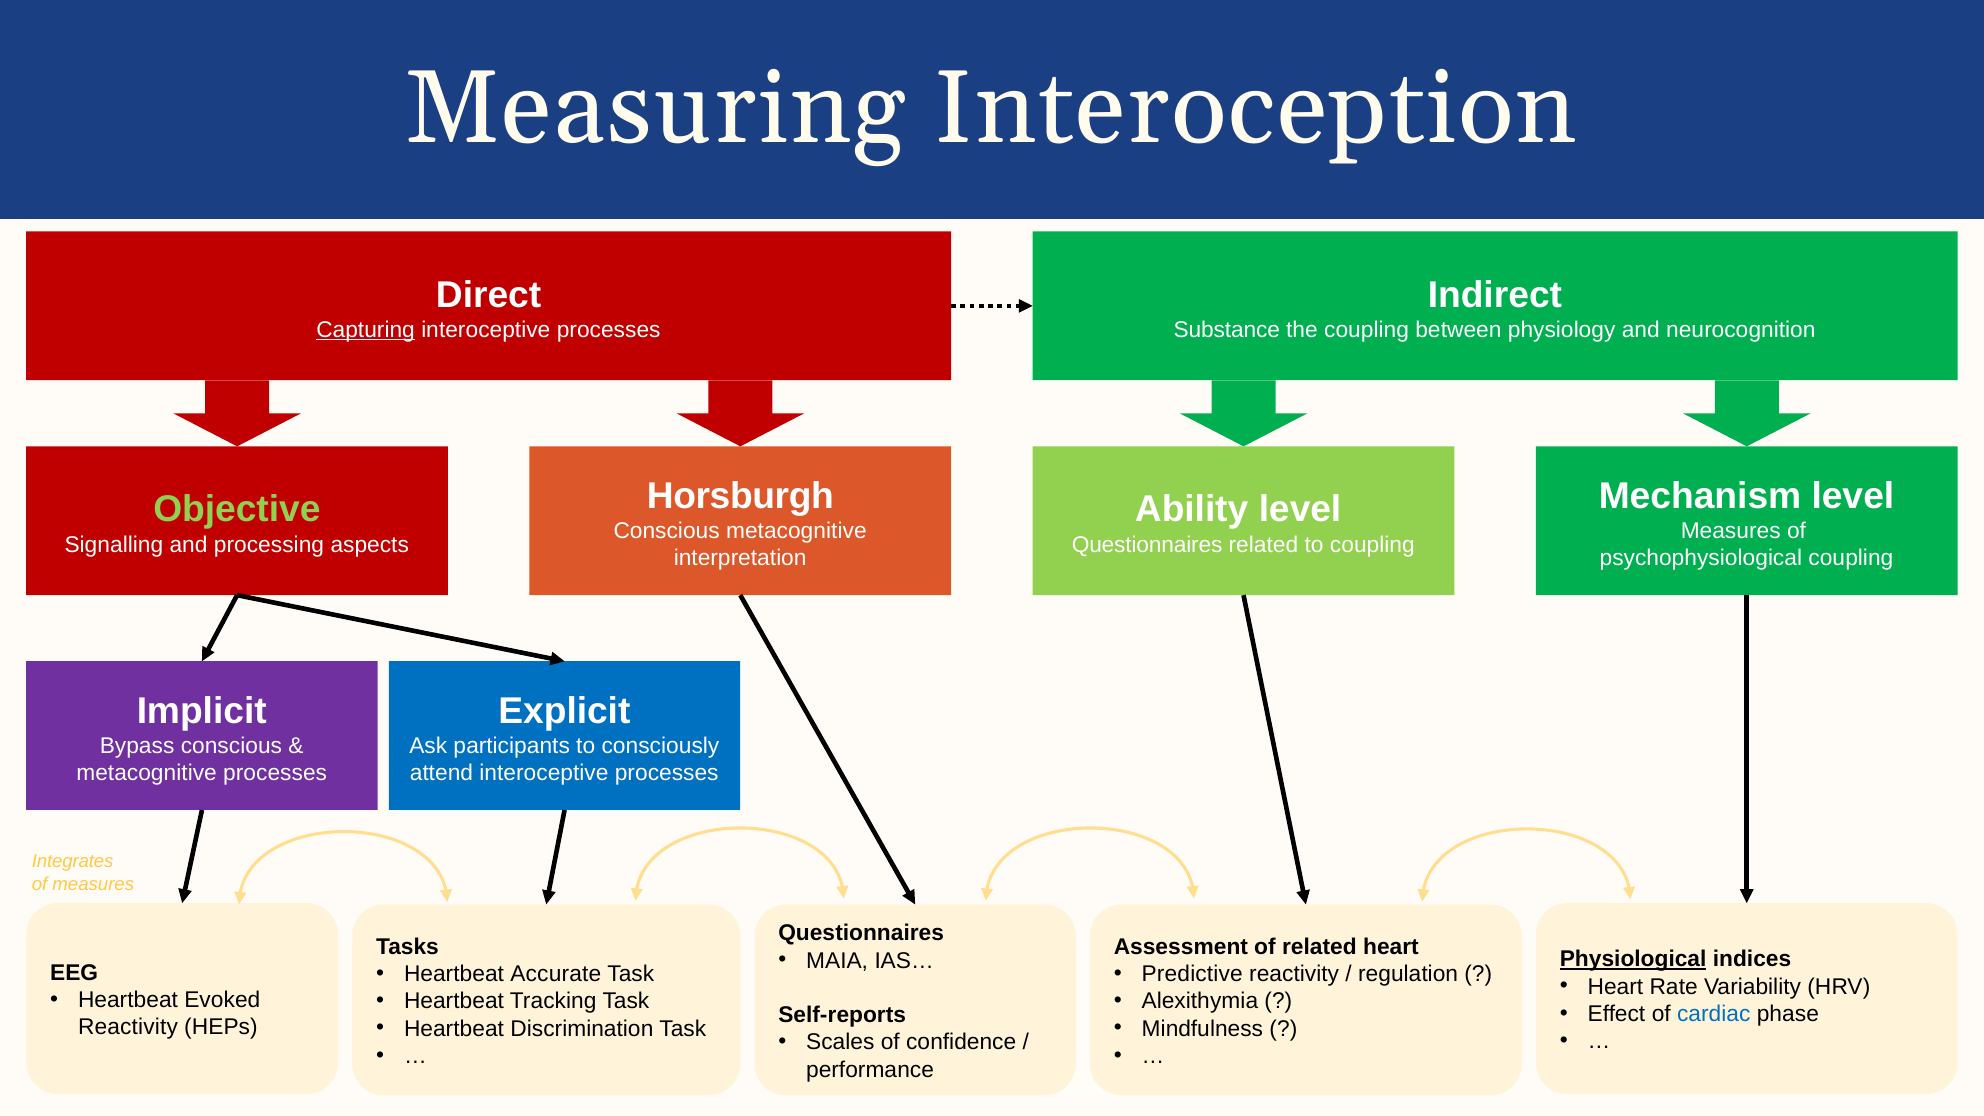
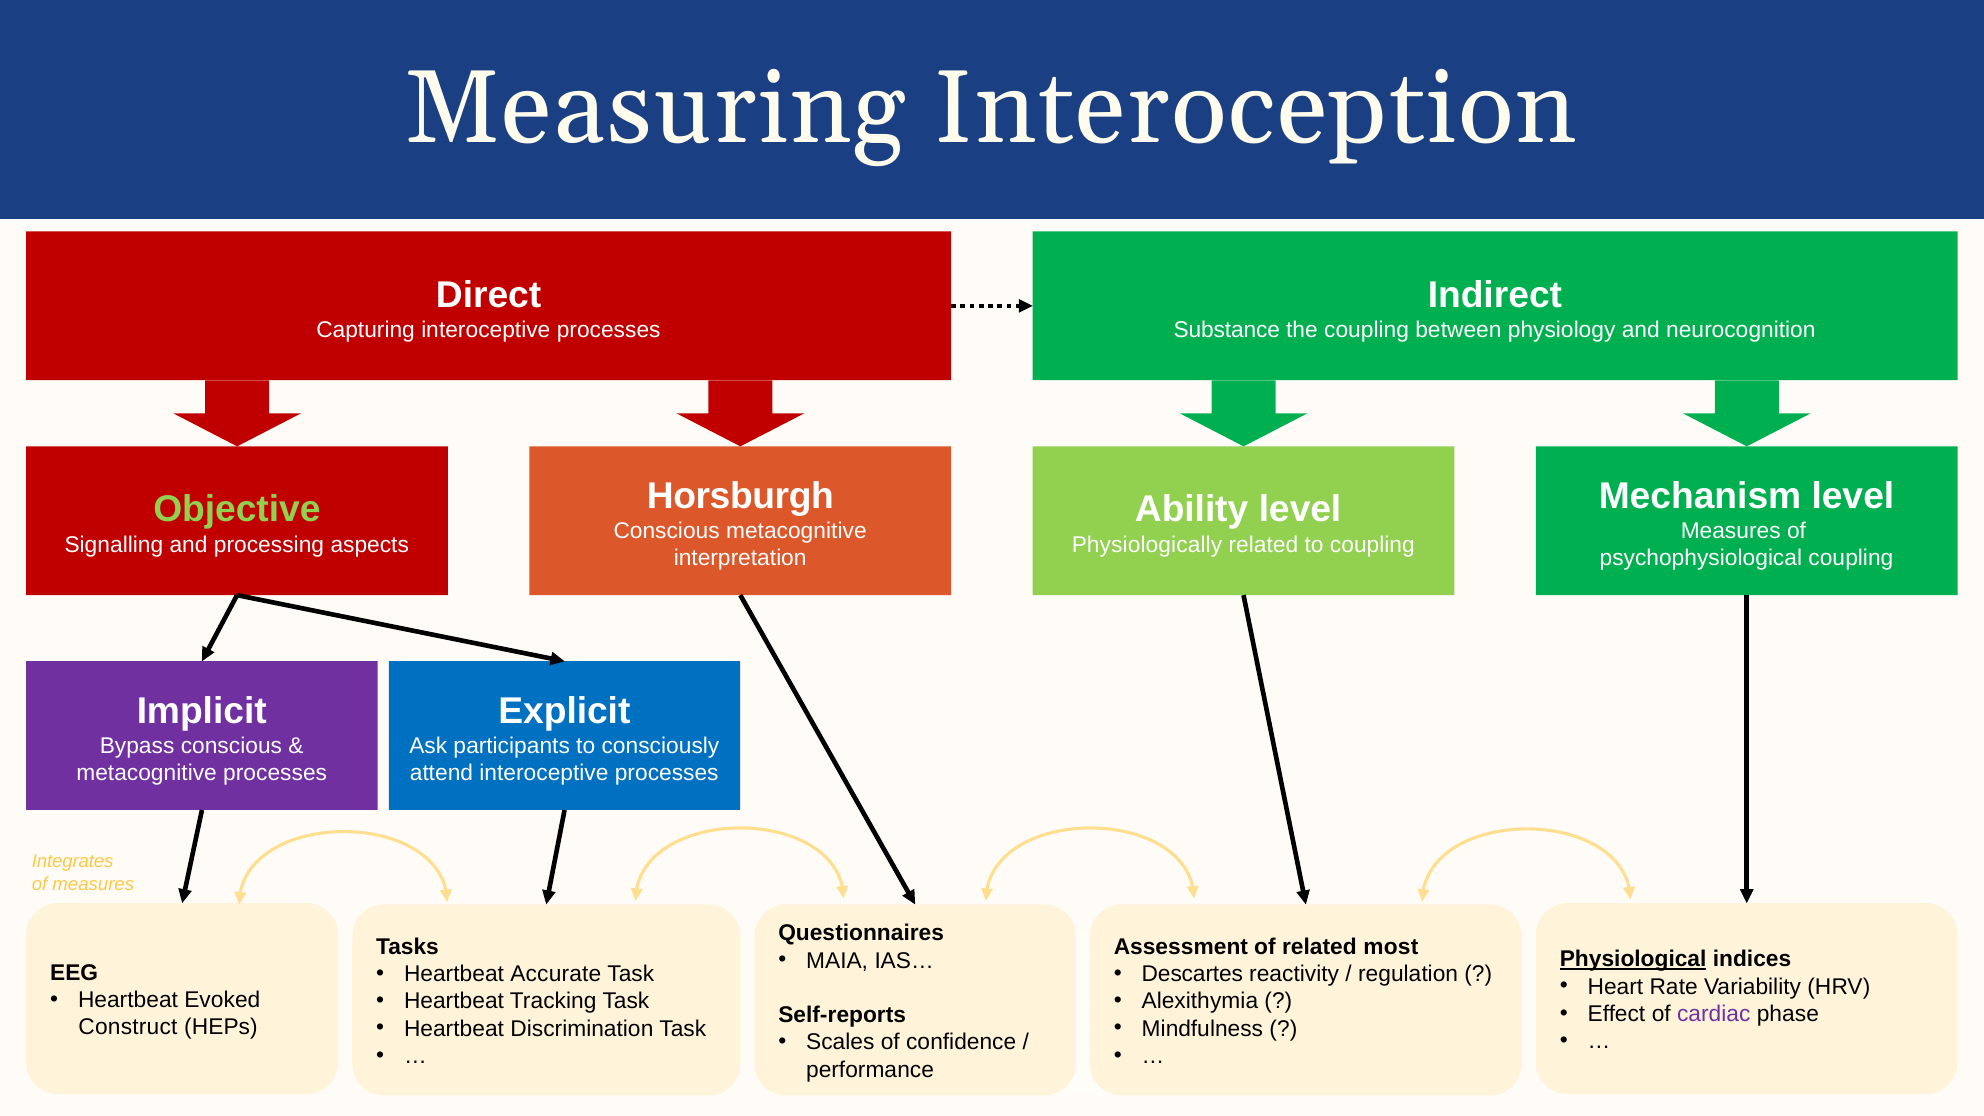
Capturing underline: present -> none (366, 330)
Questionnaires: Questionnaires -> Physiologically (1147, 545)
related heart: heart -> most (1391, 947)
Predictive: Predictive -> Descartes (1192, 974)
cardiac colour: blue -> purple (1714, 1014)
Reactivity: Reactivity -> Construct (128, 1027)
